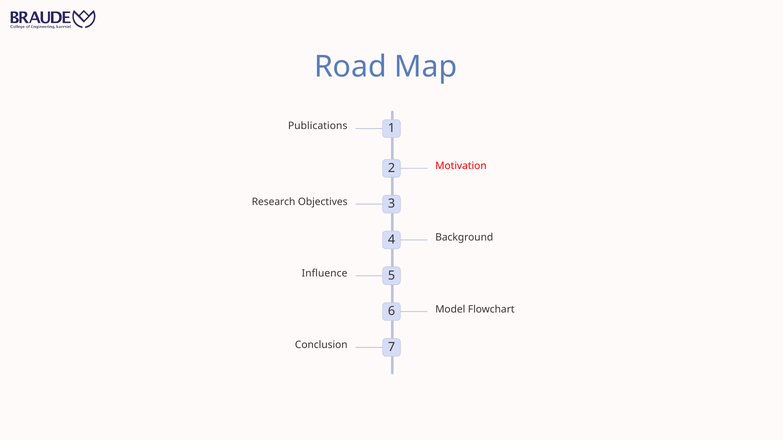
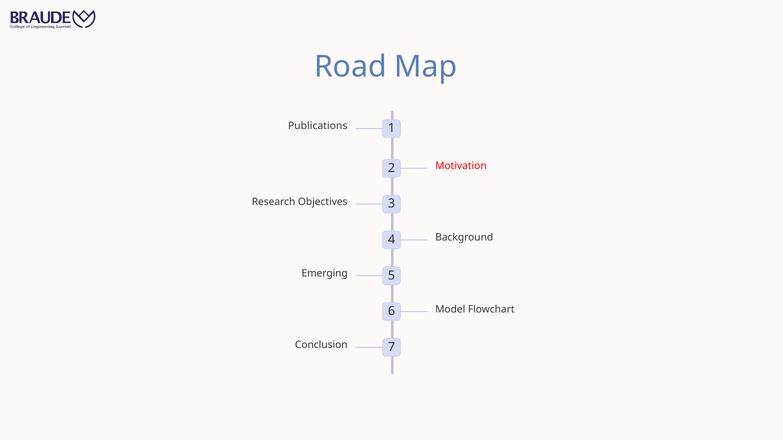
Influence: Influence -> Emerging (325, 274)
